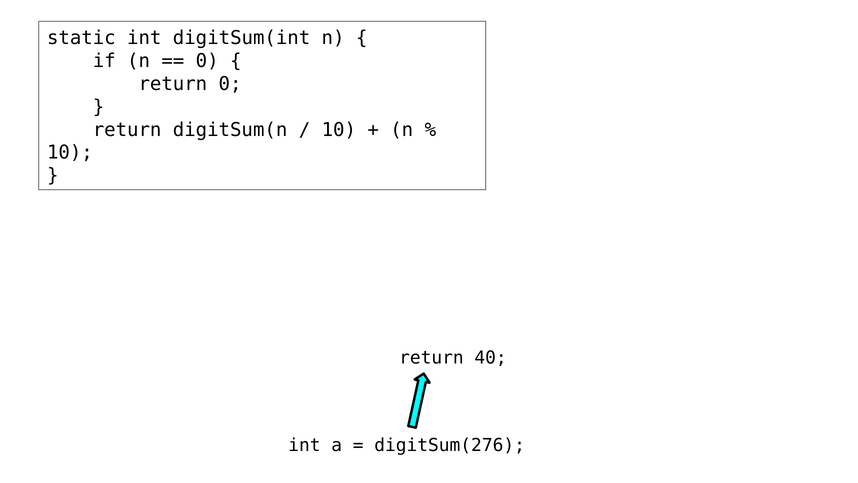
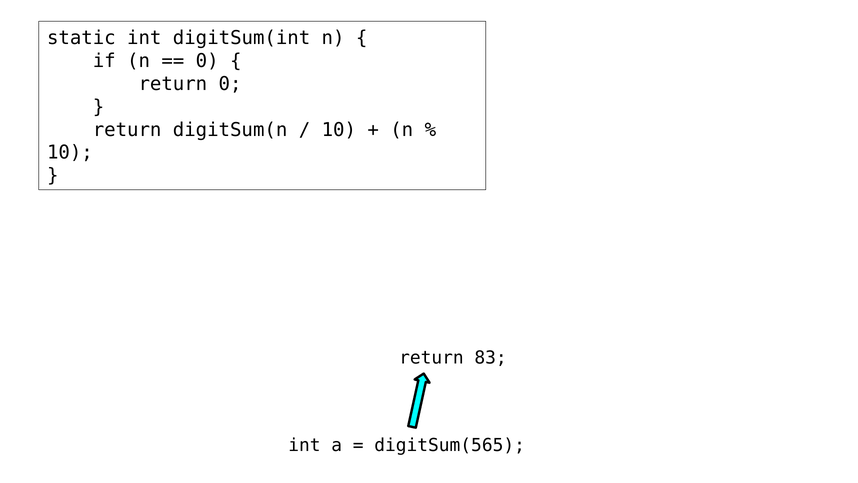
40: 40 -> 83 (491, 358)
digitSum(276: digitSum(276 -> digitSum(565 (450, 445)
